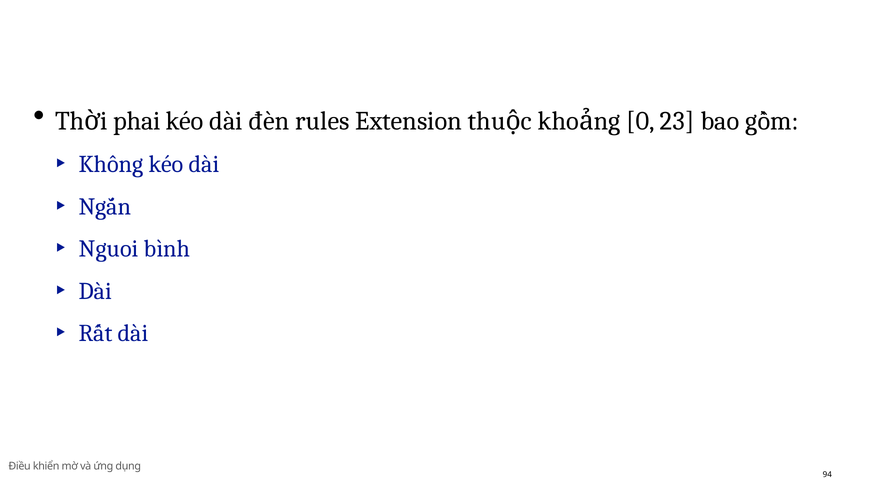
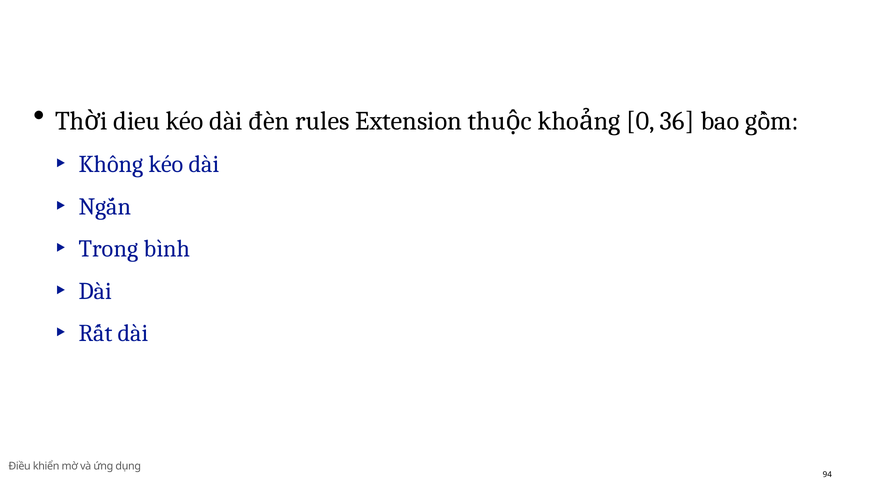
phai: phai -> dieu (137, 121)
23: 23 -> 36 (677, 121)
Nguoi: Nguoi -> Trong (109, 249)
